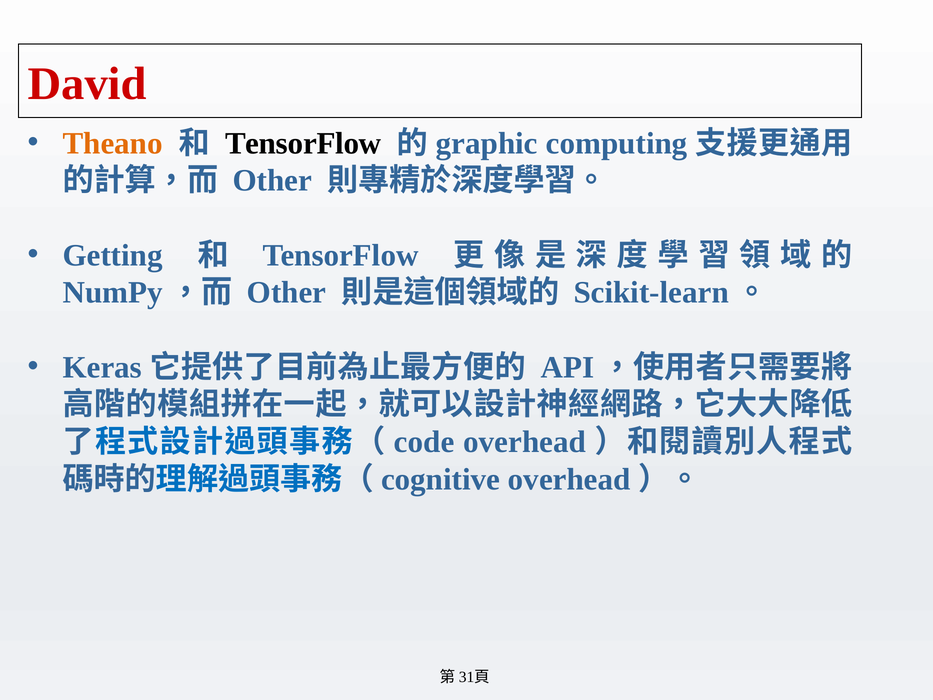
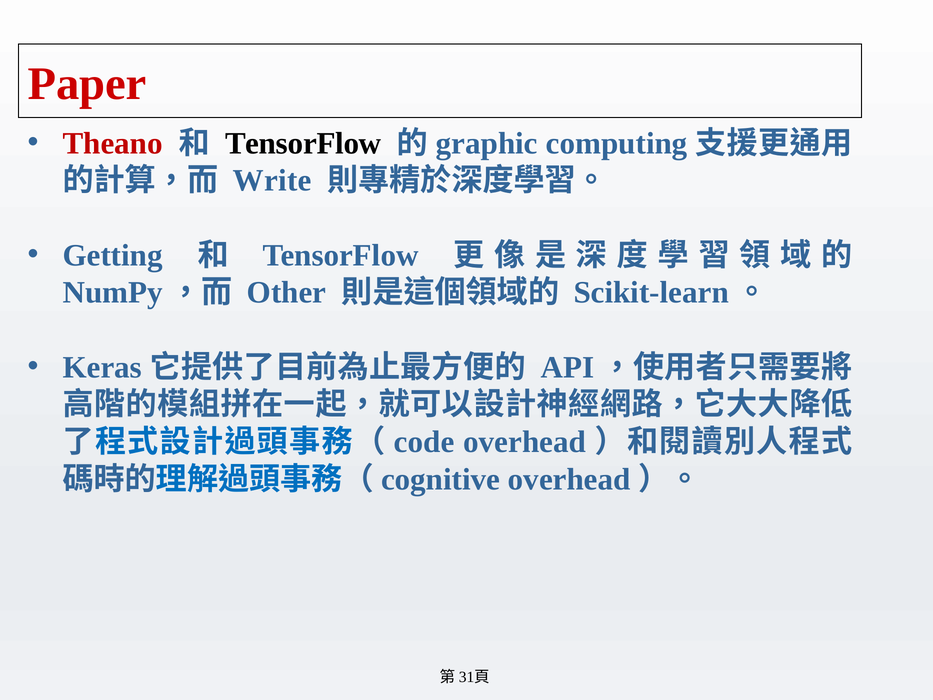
David: David -> Paper (87, 84)
Theano colour: orange -> red (113, 143)
Other: Other -> Write (272, 181)
